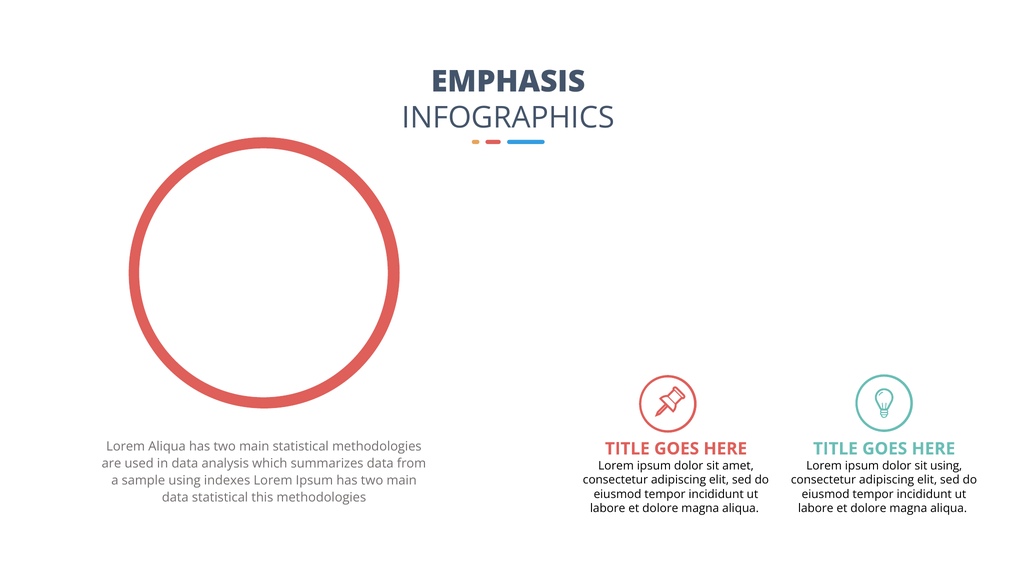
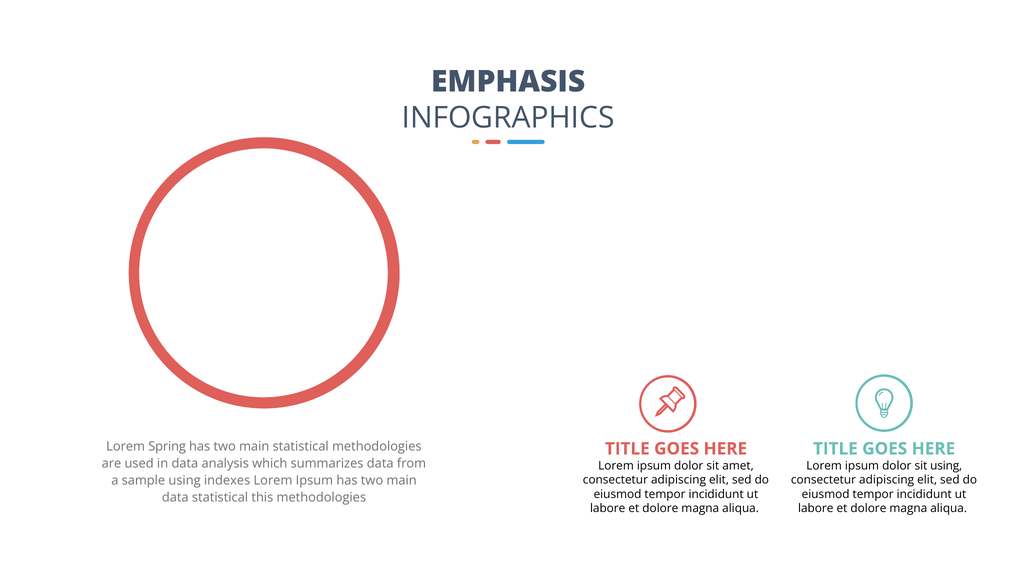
Lorem Aliqua: Aliqua -> Spring (167, 446)
